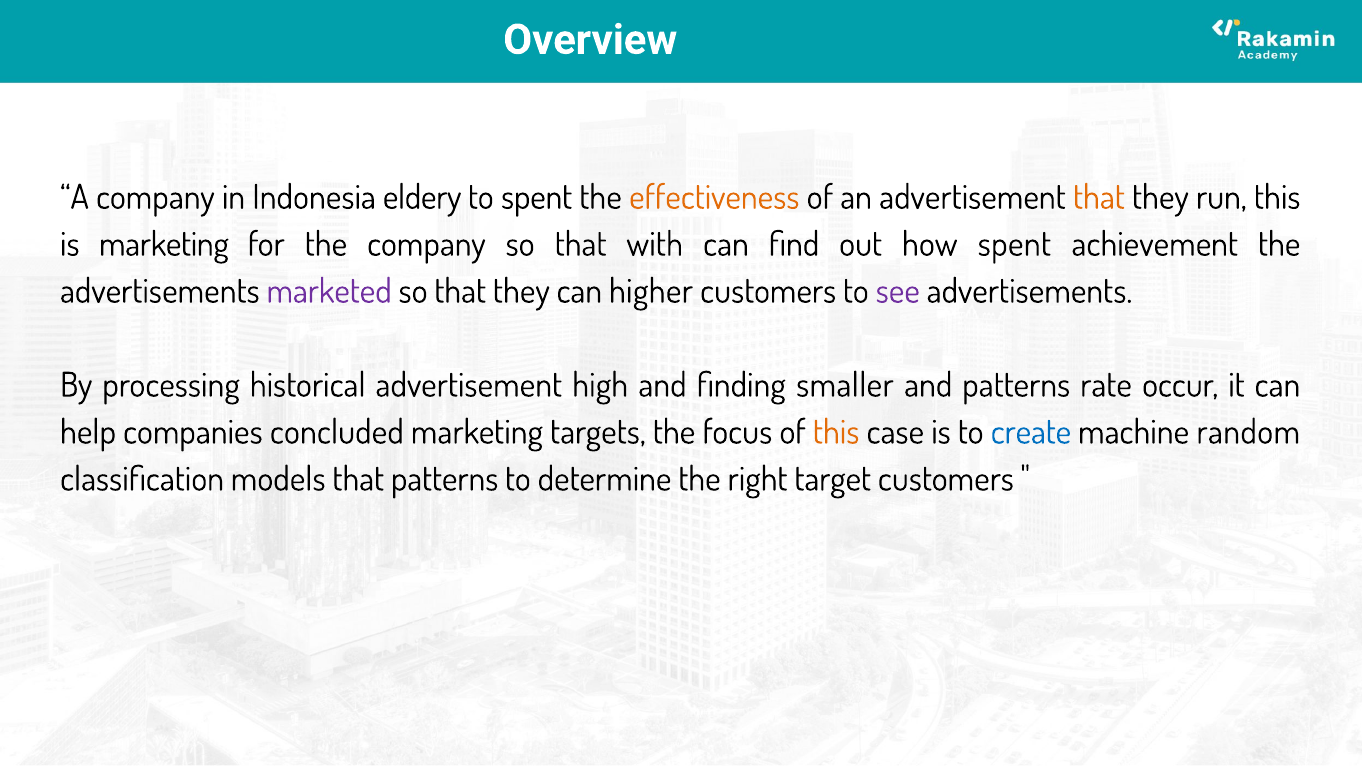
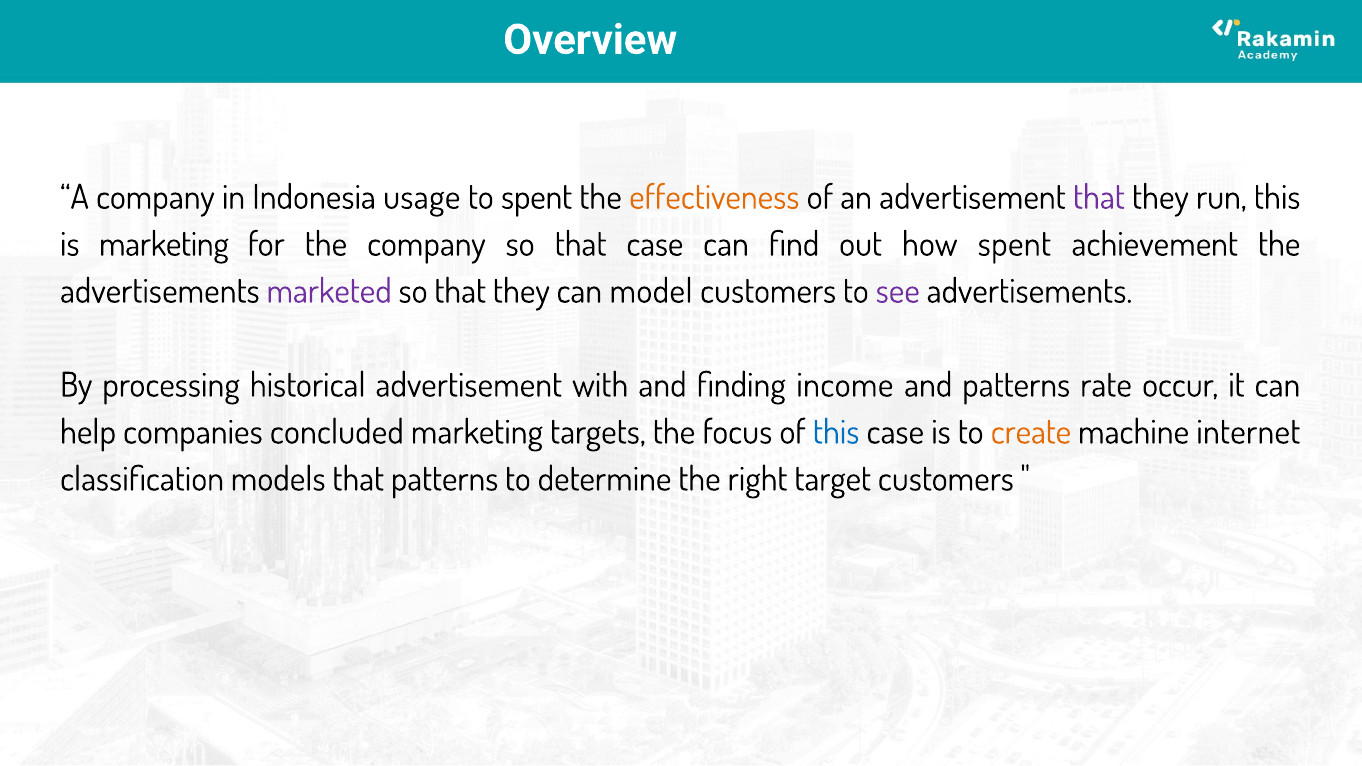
eldery: eldery -> usage (422, 198)
that colour: orange -> purple (1099, 198)
that with: with -> case (655, 245)
higher: higher -> model (651, 292)
high: high -> with (600, 385)
smaller: smaller -> income (845, 385)
this colour: orange -> blue (836, 432)
create colour: blue -> orange (1031, 432)
random: random -> internet (1248, 432)
